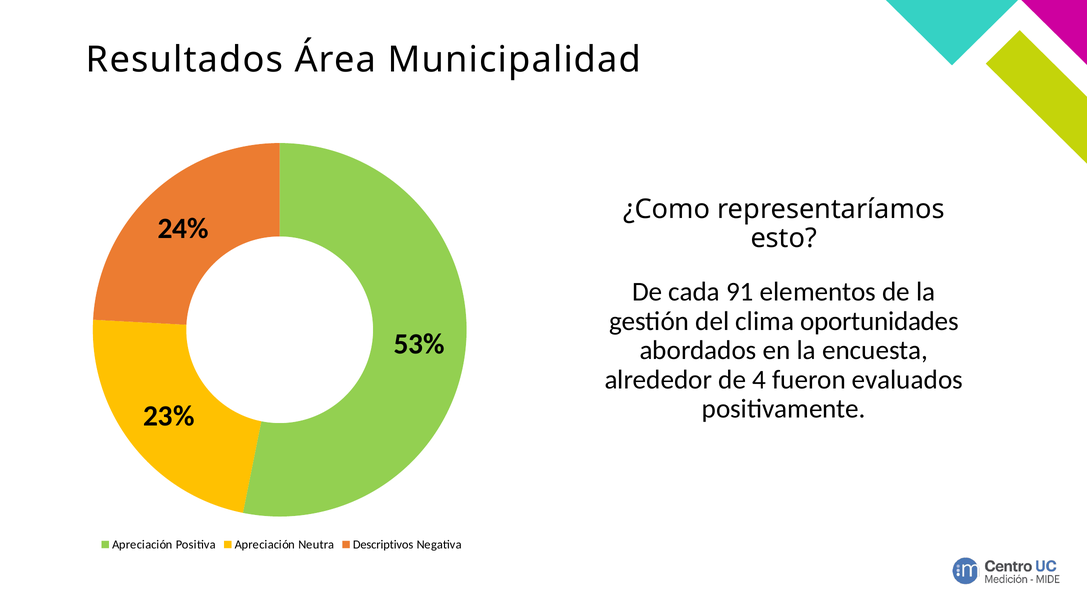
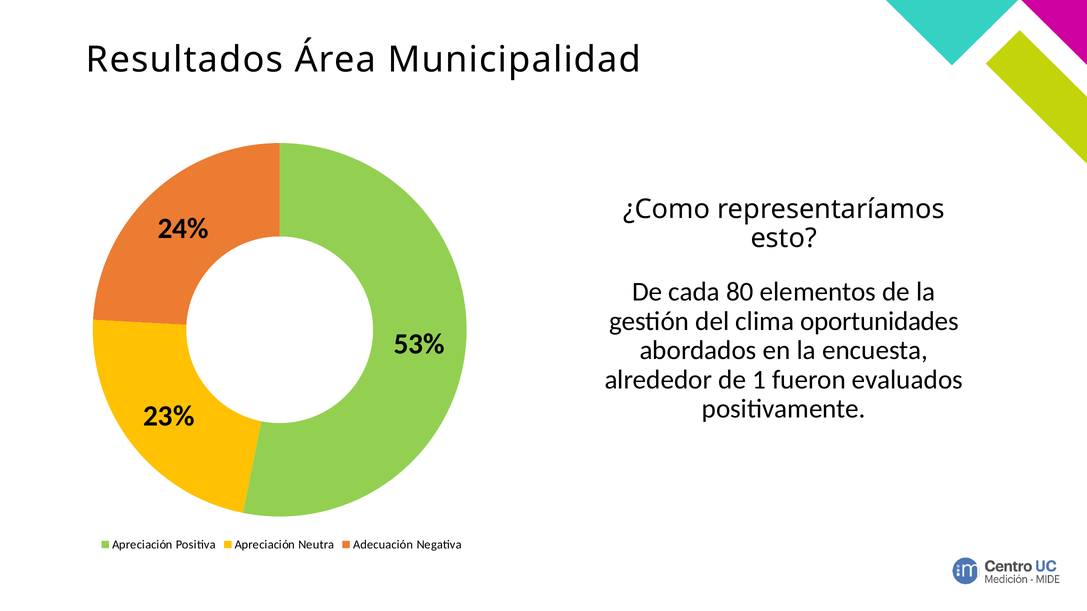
91: 91 -> 80 (740, 292)
4: 4 -> 1 (759, 380)
Descriptivos: Descriptivos -> Adecuación (383, 545)
